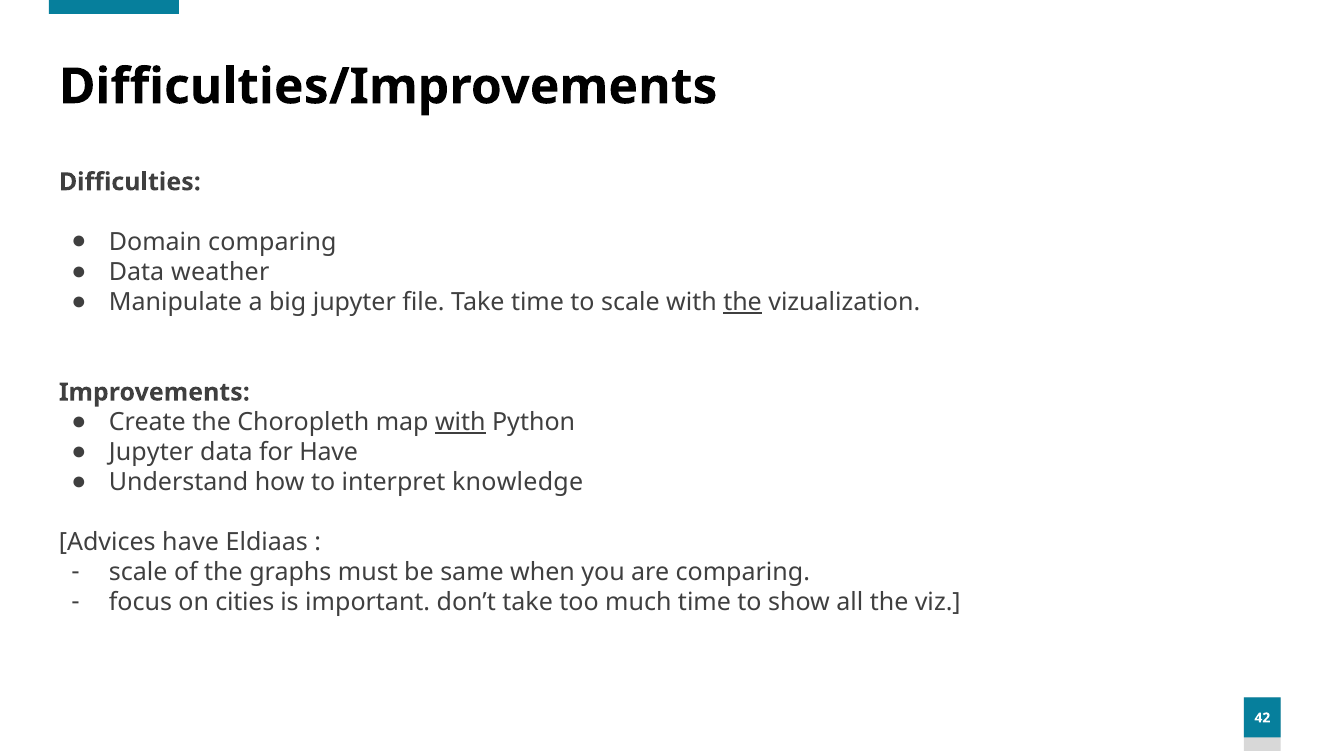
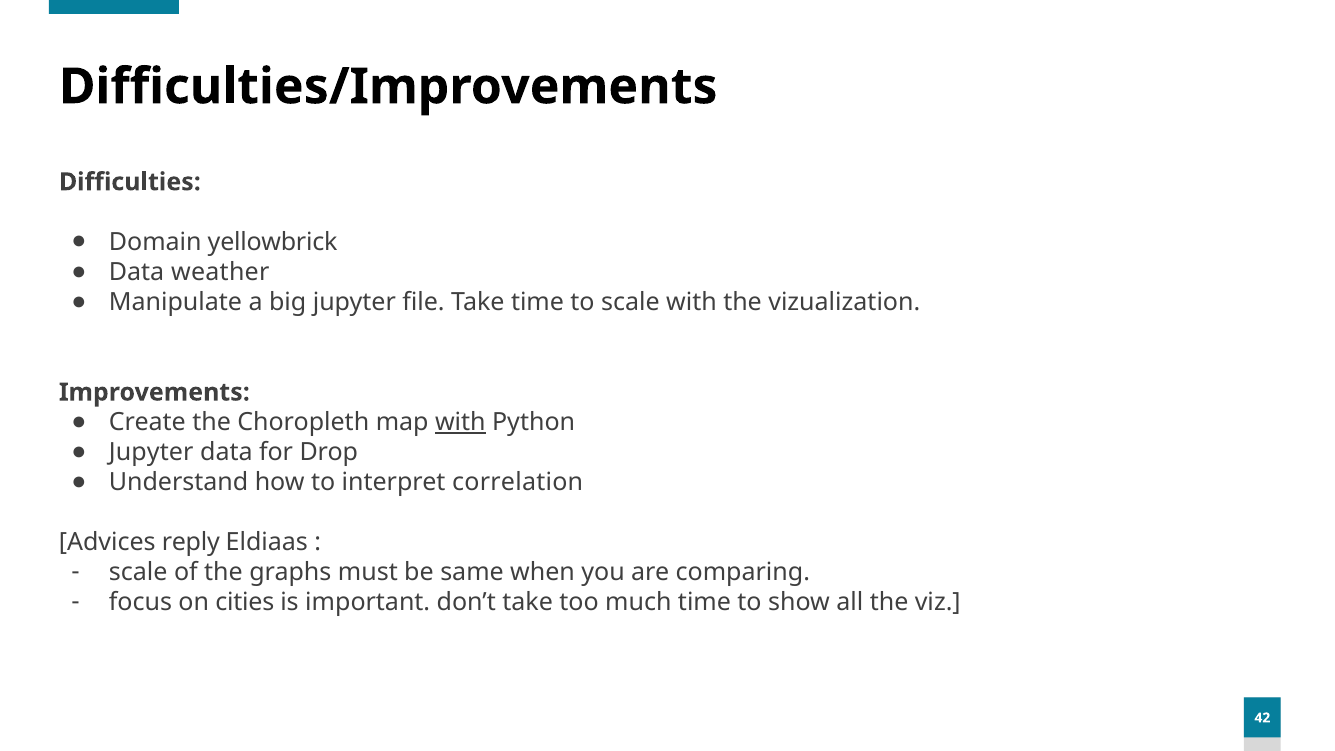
Domain comparing: comparing -> yellowbrick (273, 242)
the underline: present -> none (743, 302)
for Have: Have -> Drop (329, 452)
knowledge: knowledge -> correlation (518, 482)
Advices have: have -> reply (191, 542)
